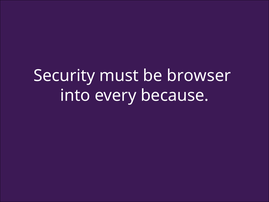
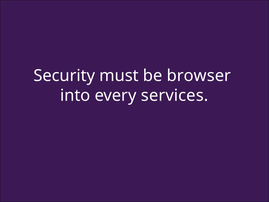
because: because -> services (175, 95)
